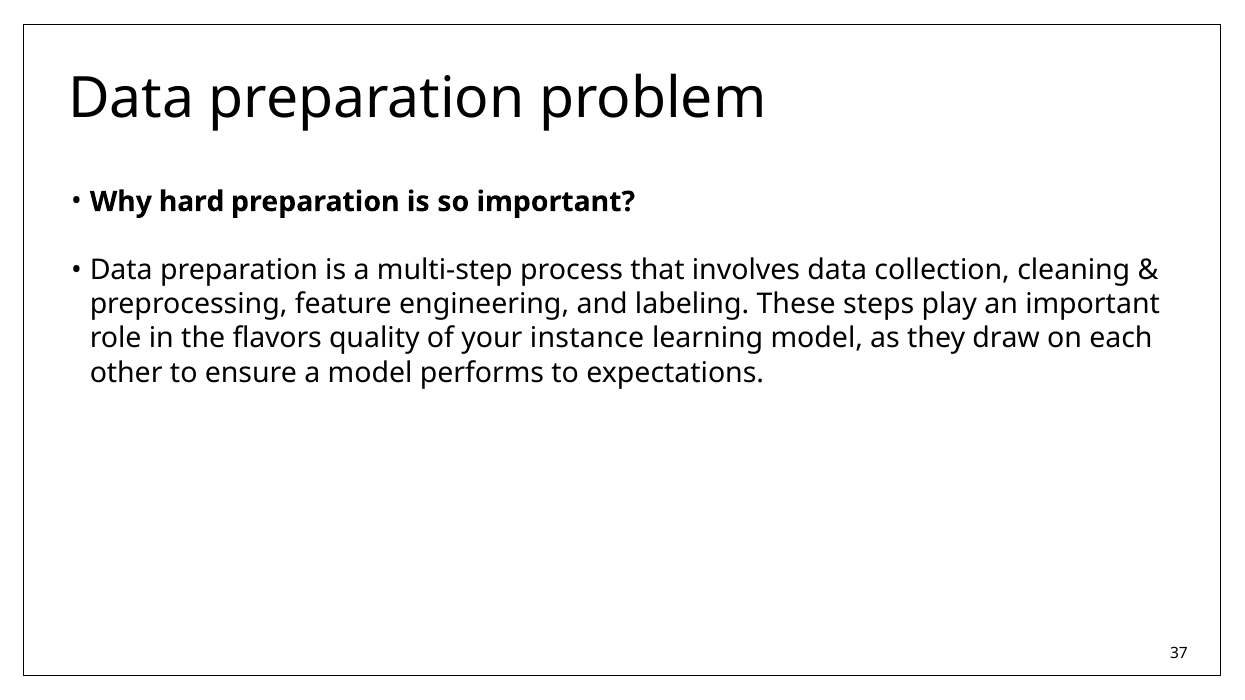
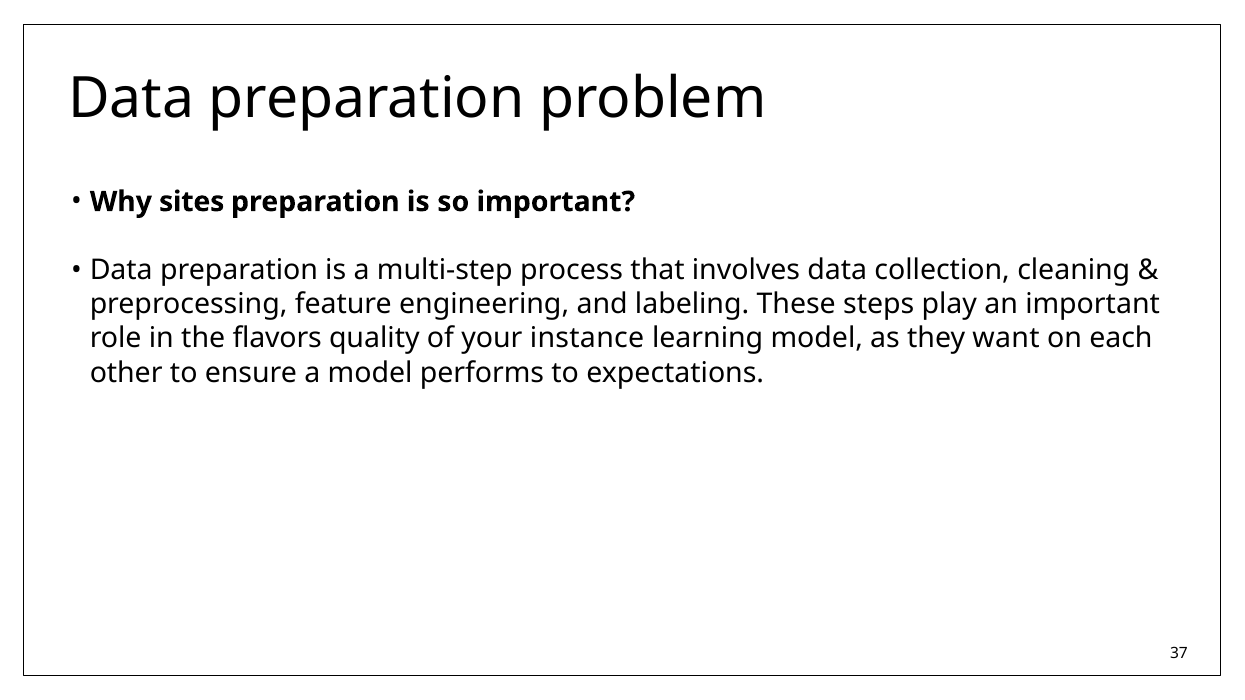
hard: hard -> sites (192, 202)
draw: draw -> want (1006, 339)
